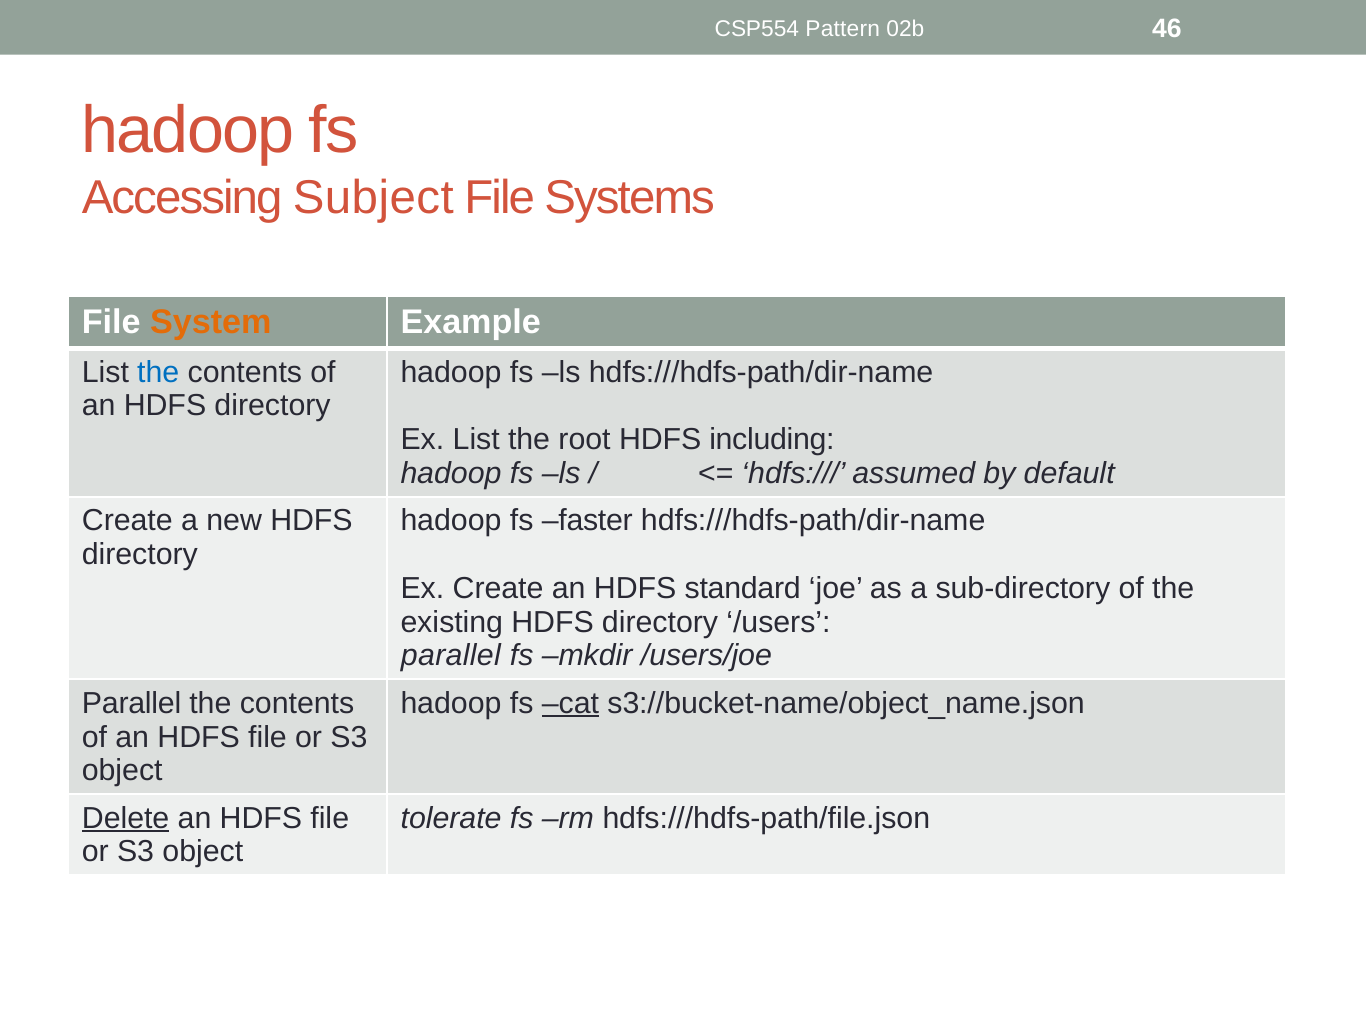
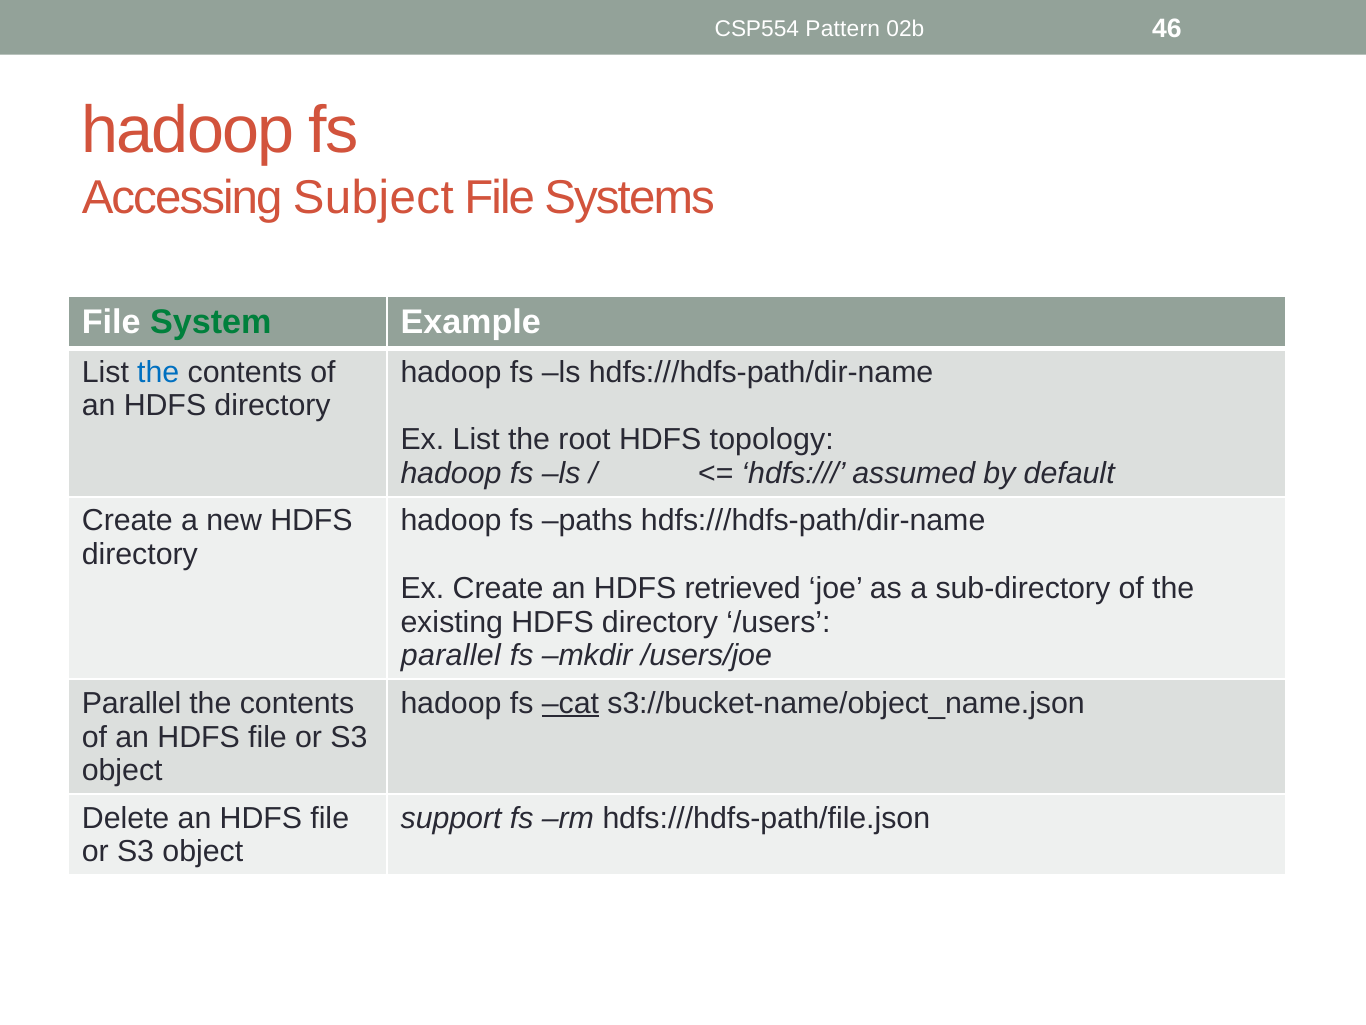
System colour: orange -> green (211, 322)
including: including -> topology (772, 439)
faster: faster -> paths (587, 521)
standard: standard -> retrieved (743, 588)
Delete underline: present -> none (126, 818)
tolerate: tolerate -> support (451, 818)
